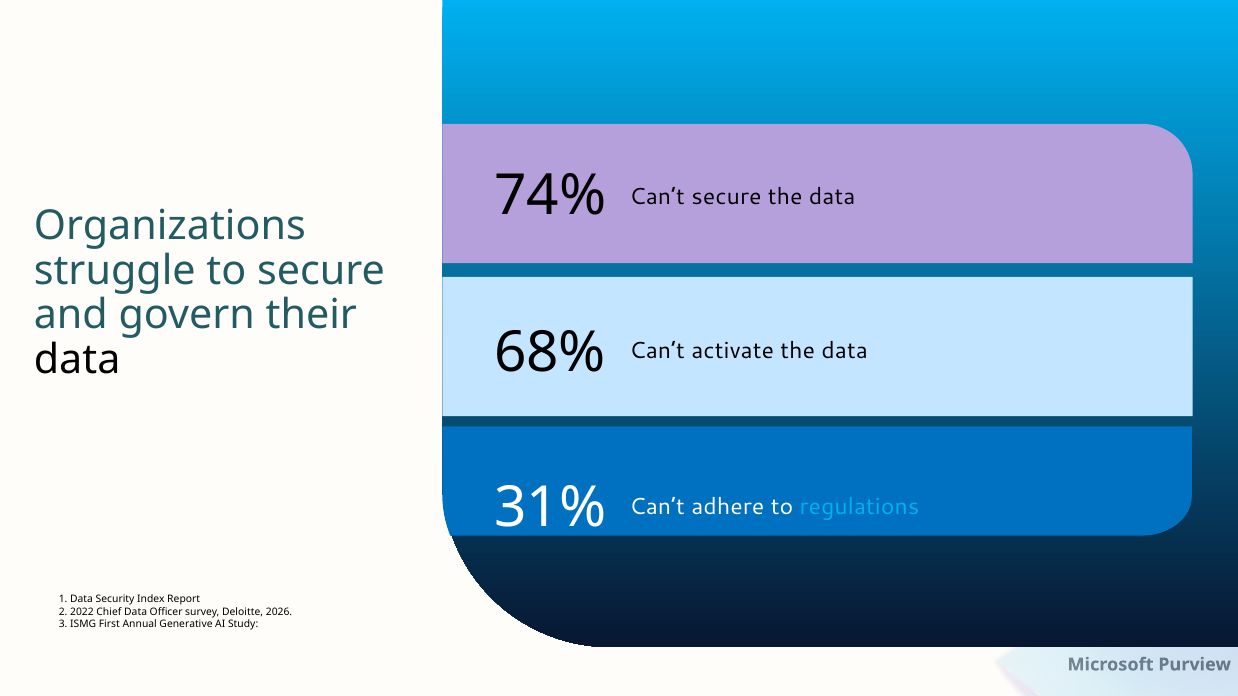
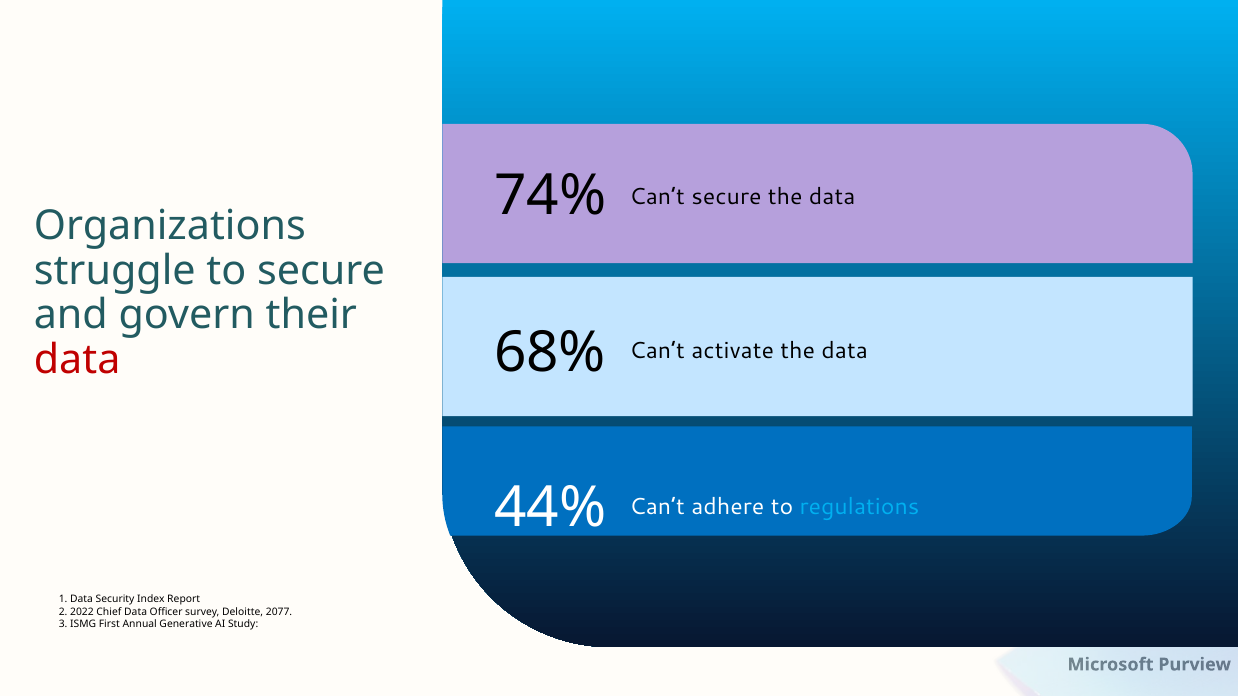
data colour: black -> red (77, 360)
31%: 31% -> 44% (550, 508)
2026: 2026 -> 2077 (279, 612)
